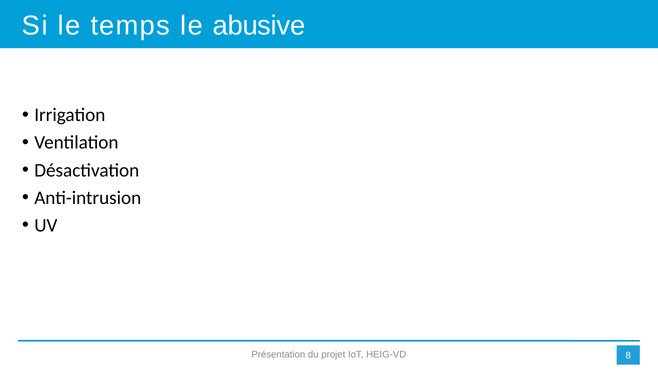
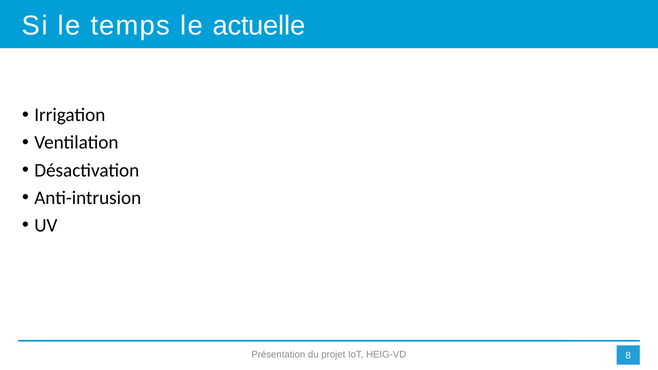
abusive: abusive -> actuelle (259, 26)
